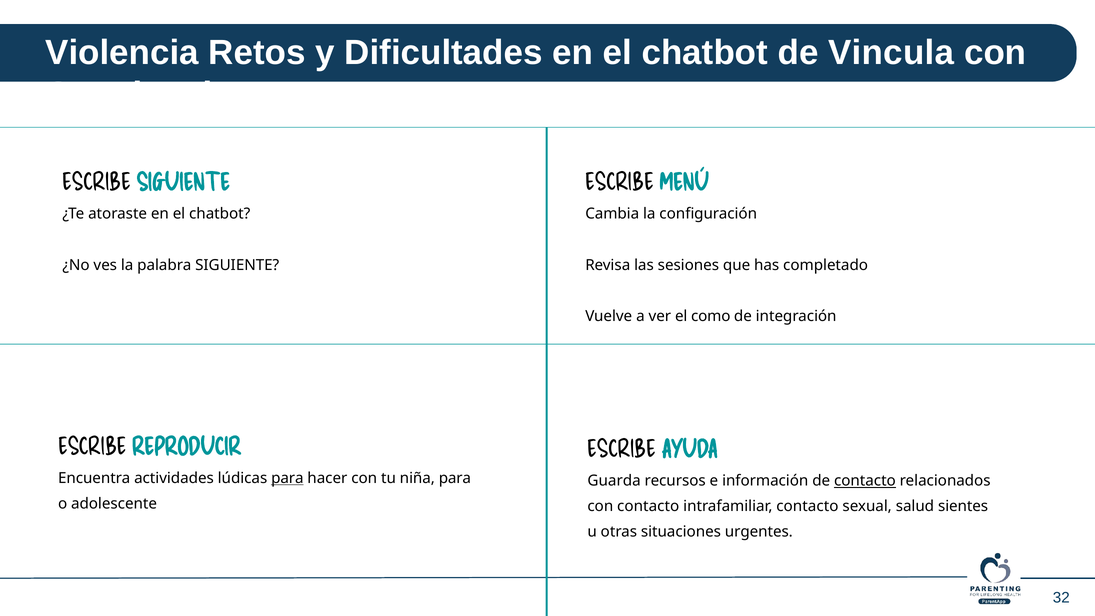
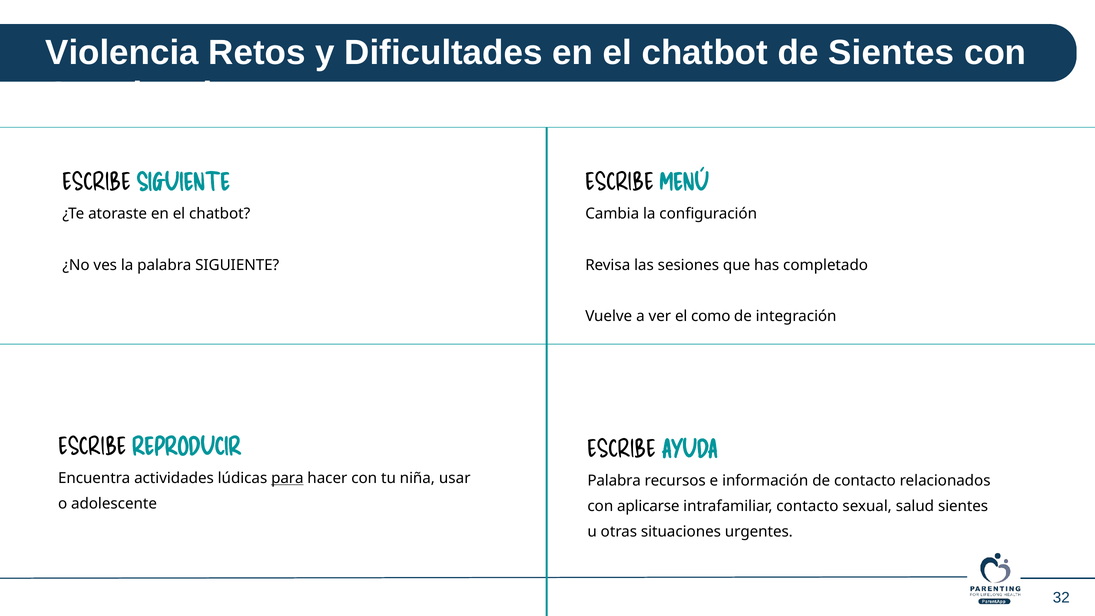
de Vincula: Vincula -> Sientes (891, 53)
niña para: para -> usar (455, 478)
Guarda: Guarda -> Palabra (614, 481)
contacto underline: present -> none (865, 481)
con contacto: contacto -> aplicarse (648, 506)
